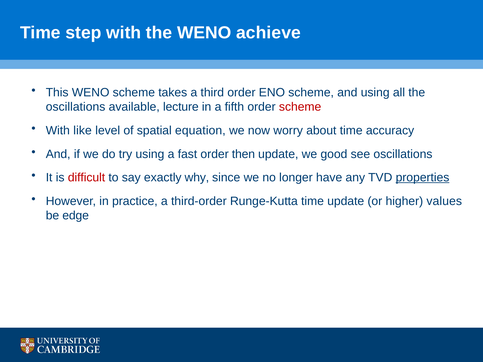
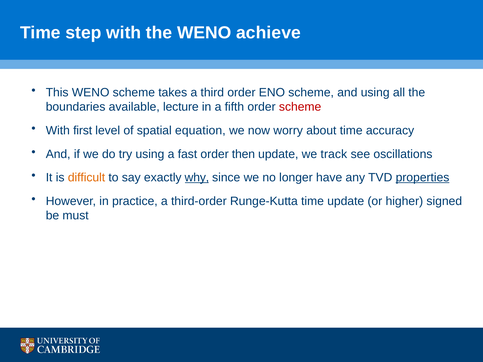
oscillations: oscillations -> boundaries (76, 107)
like: like -> first (83, 131)
good: good -> track (334, 154)
difficult colour: red -> orange (86, 178)
why underline: none -> present (197, 178)
values: values -> signed (444, 201)
edge: edge -> must (76, 216)
